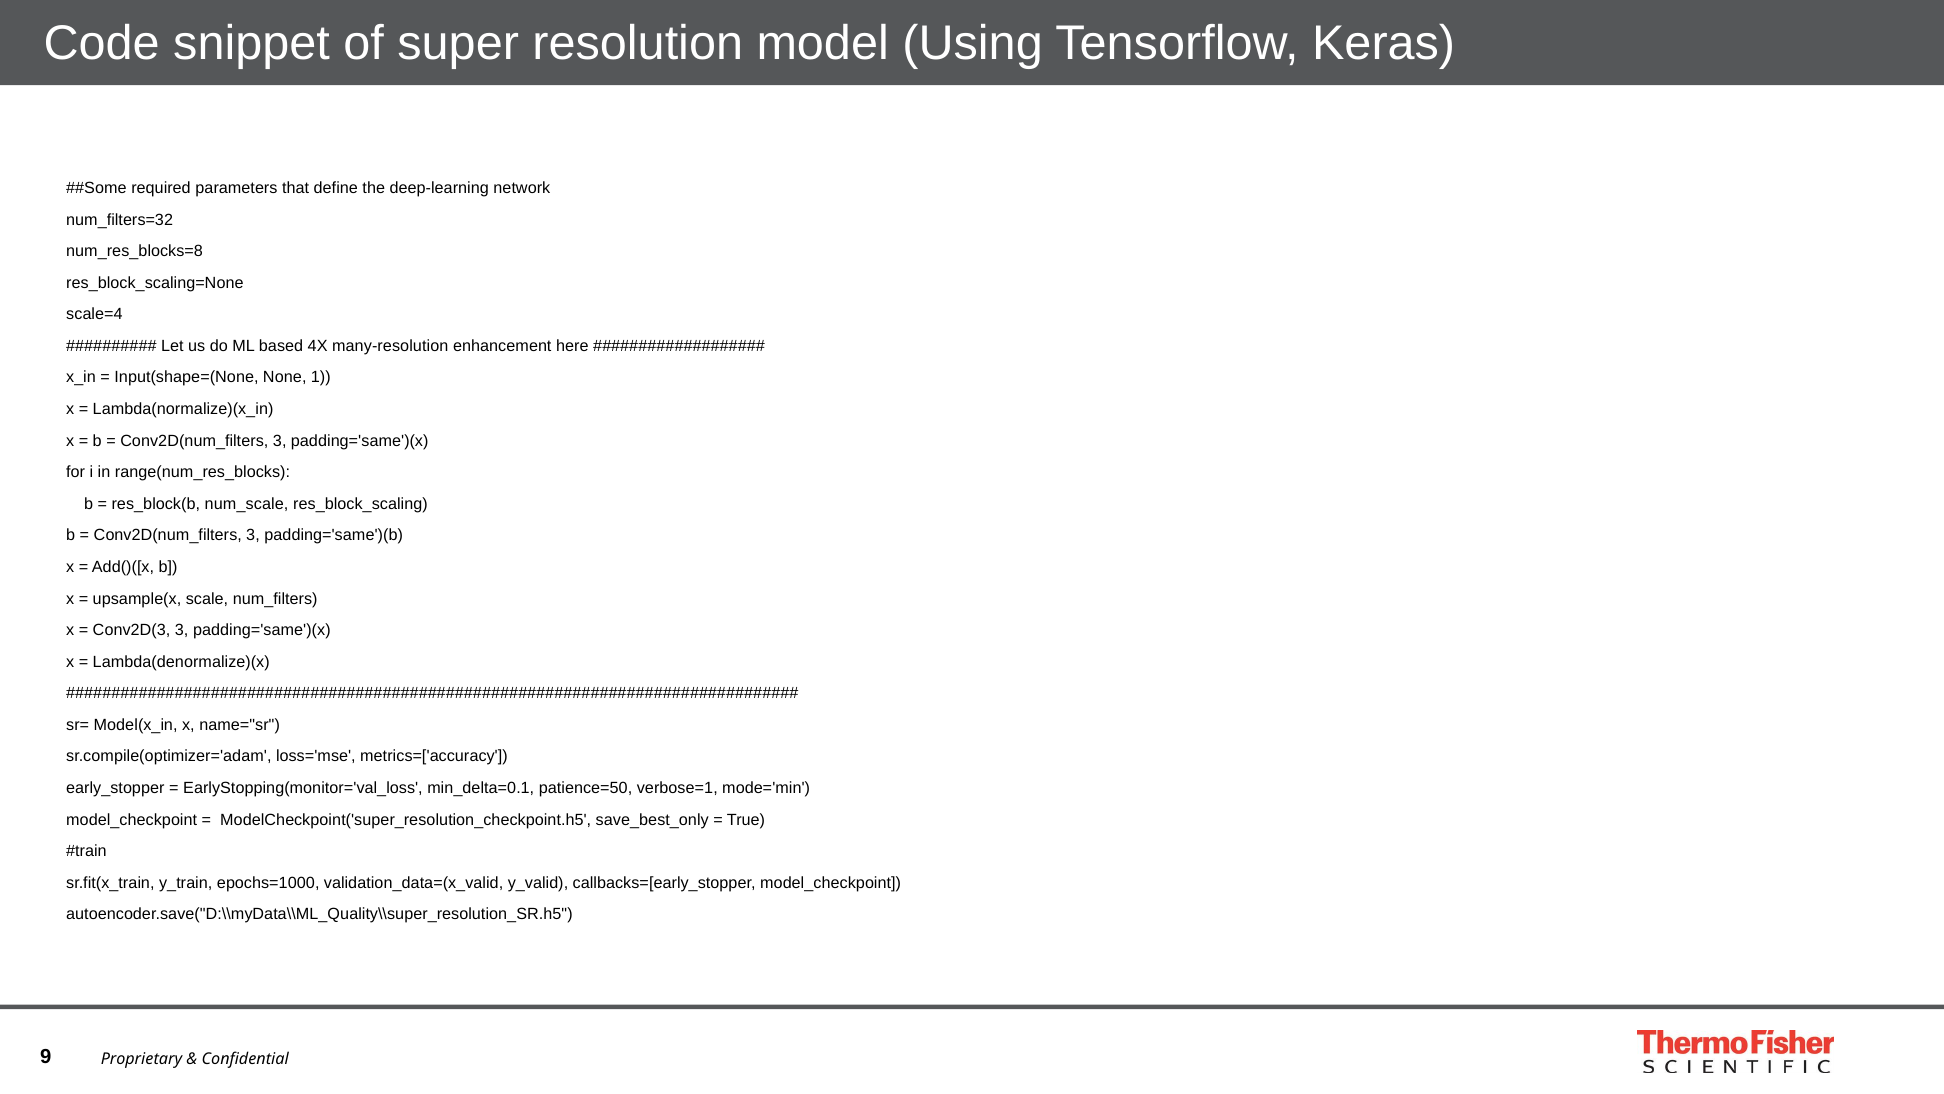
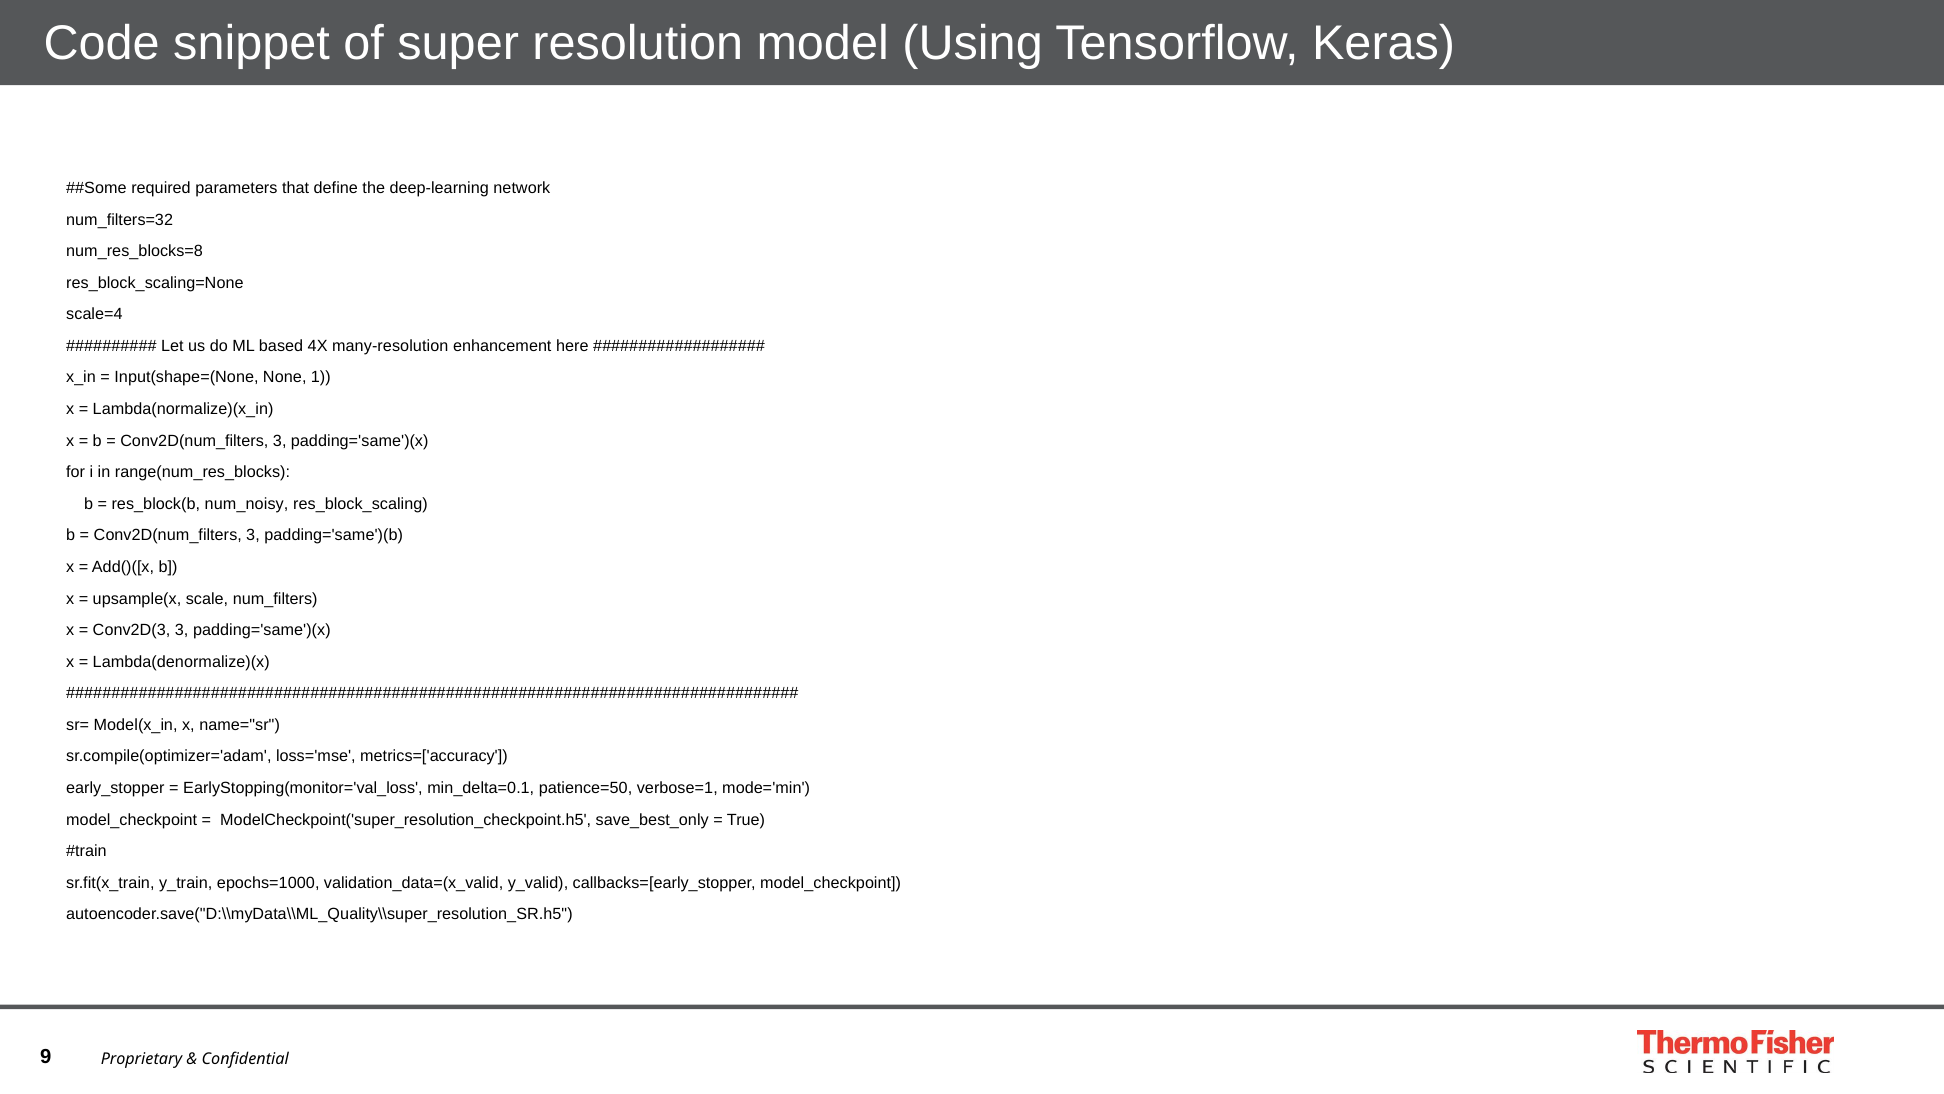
num_scale: num_scale -> num_noisy (247, 504)
